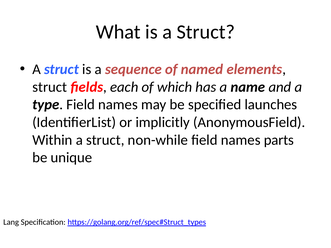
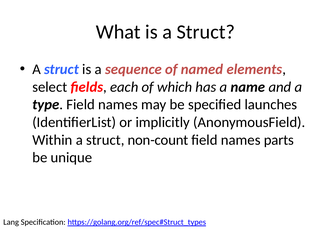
struct: struct -> select (50, 87)
non-while: non-while -> non-count (158, 140)
